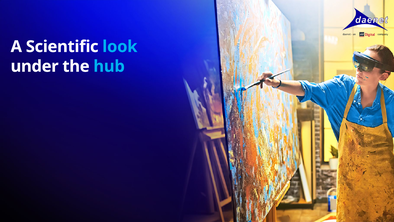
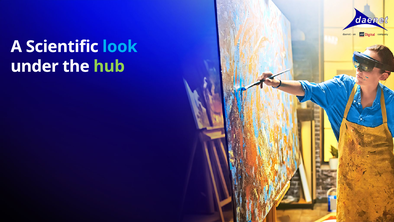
hub colour: light blue -> light green (109, 66)
